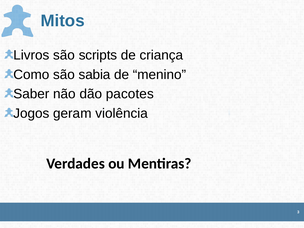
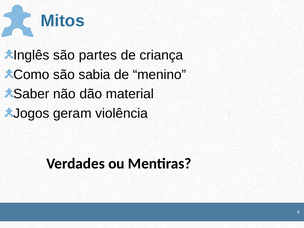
Livros: Livros -> Inglês (31, 55)
scripts: scripts -> partes (98, 55)
pacotes: pacotes -> material (130, 94)
